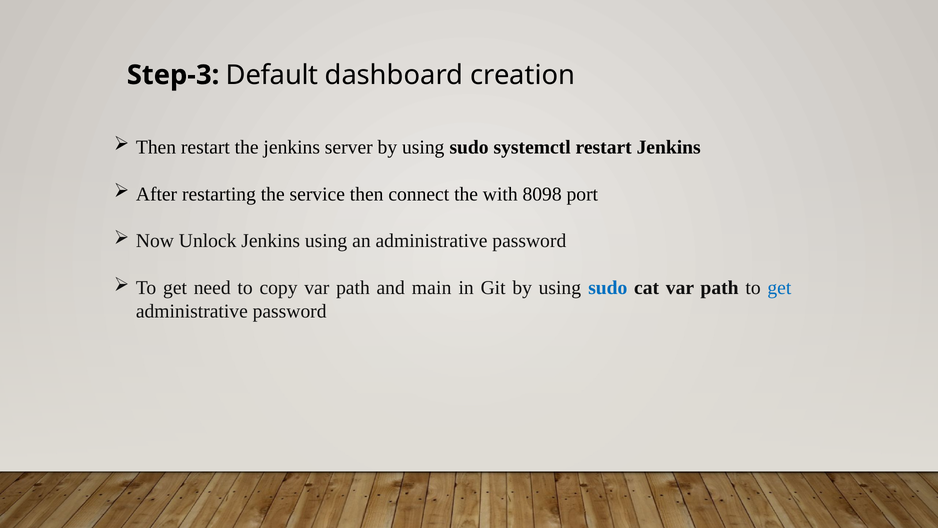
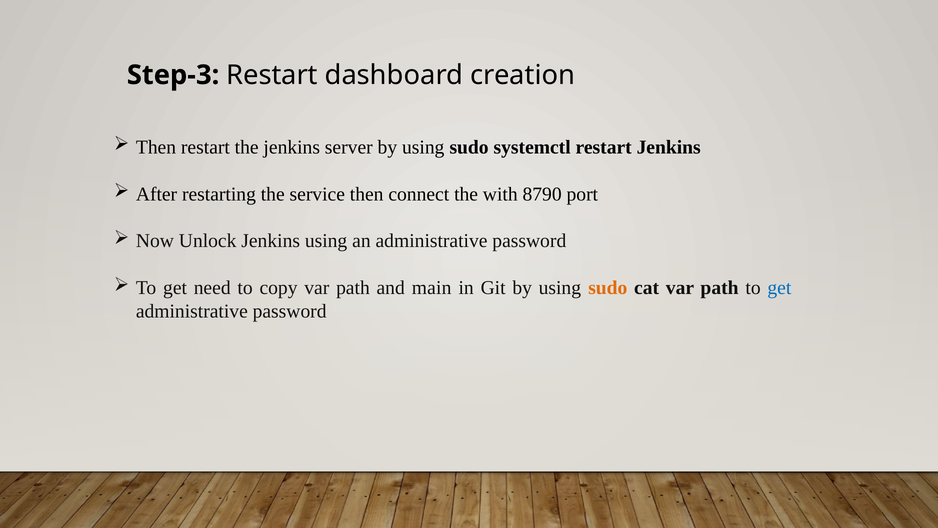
Step-3 Default: Default -> Restart (272, 75)
8098: 8098 -> 8790 (542, 194)
sudo colour: blue -> orange (608, 288)
